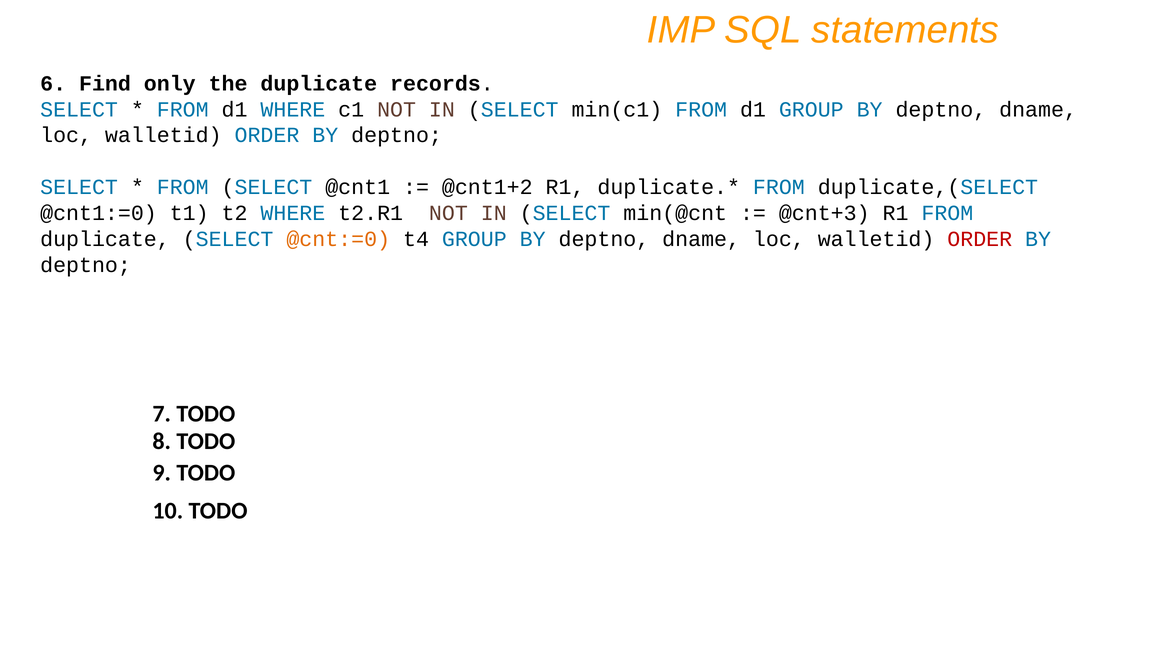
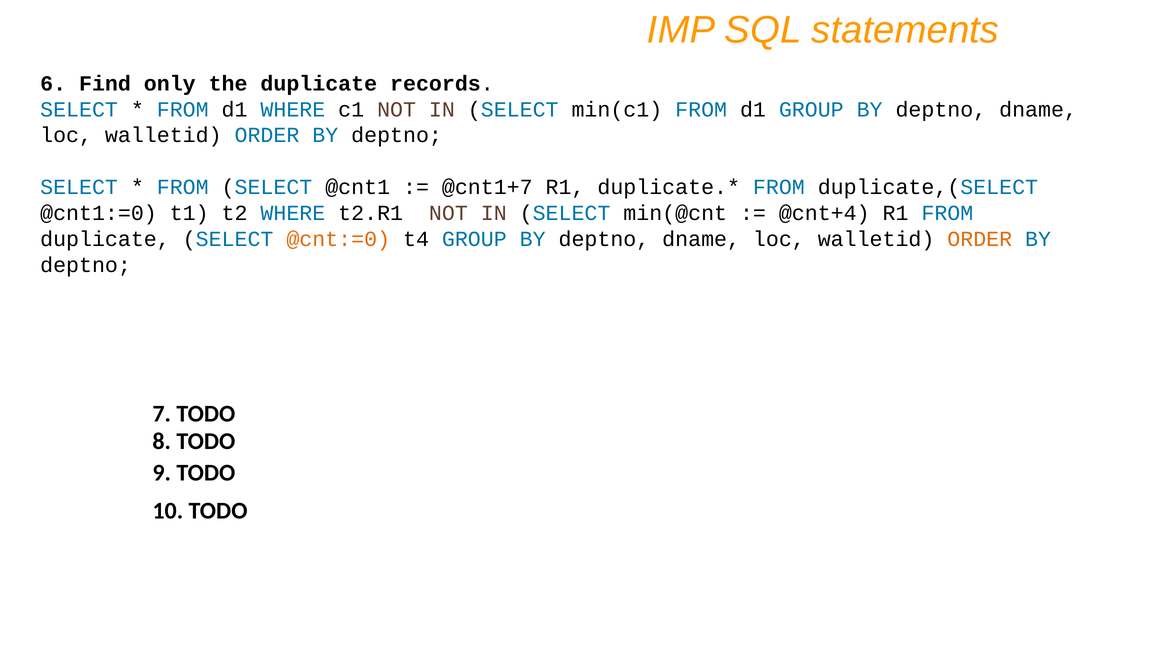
@cnt1+2: @cnt1+2 -> @cnt1+7 (487, 187)
@cnt+3: @cnt+3 -> @cnt+4 (824, 213)
ORDER colour: red -> orange (980, 239)
